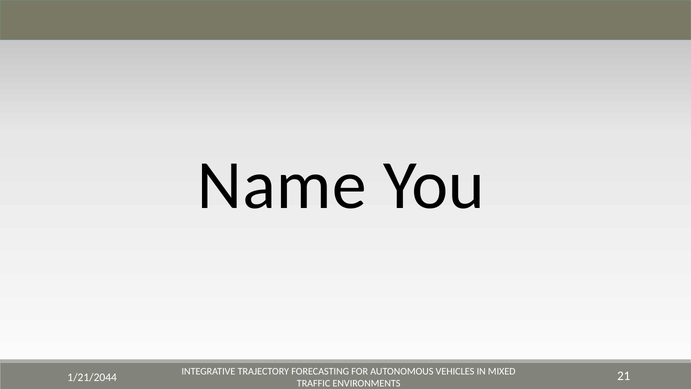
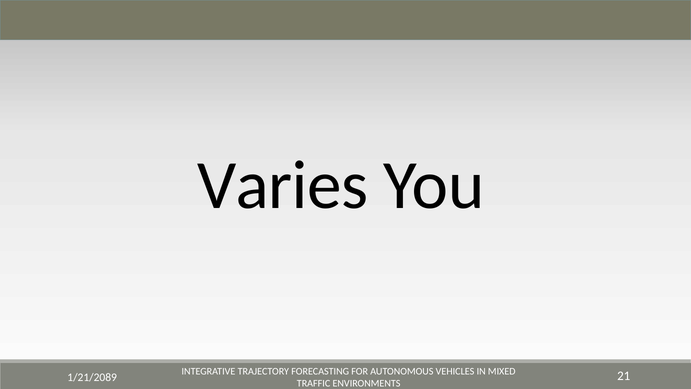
Name: Name -> Varies (283, 185)
1/21/2044: 1/21/2044 -> 1/21/2089 (92, 377)
